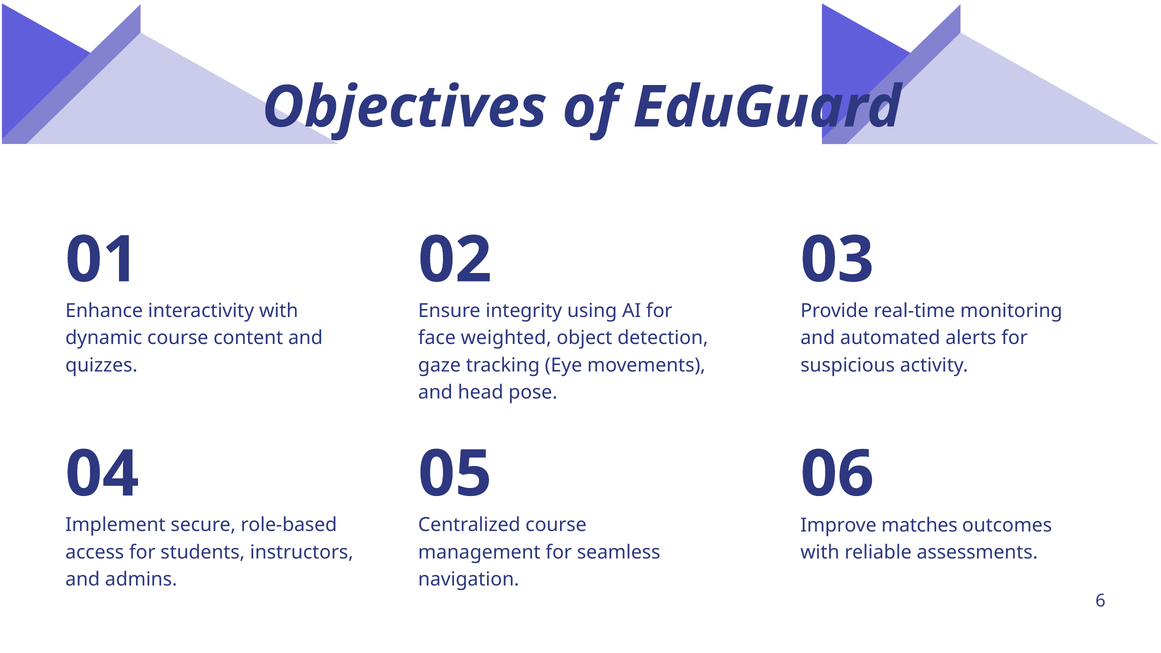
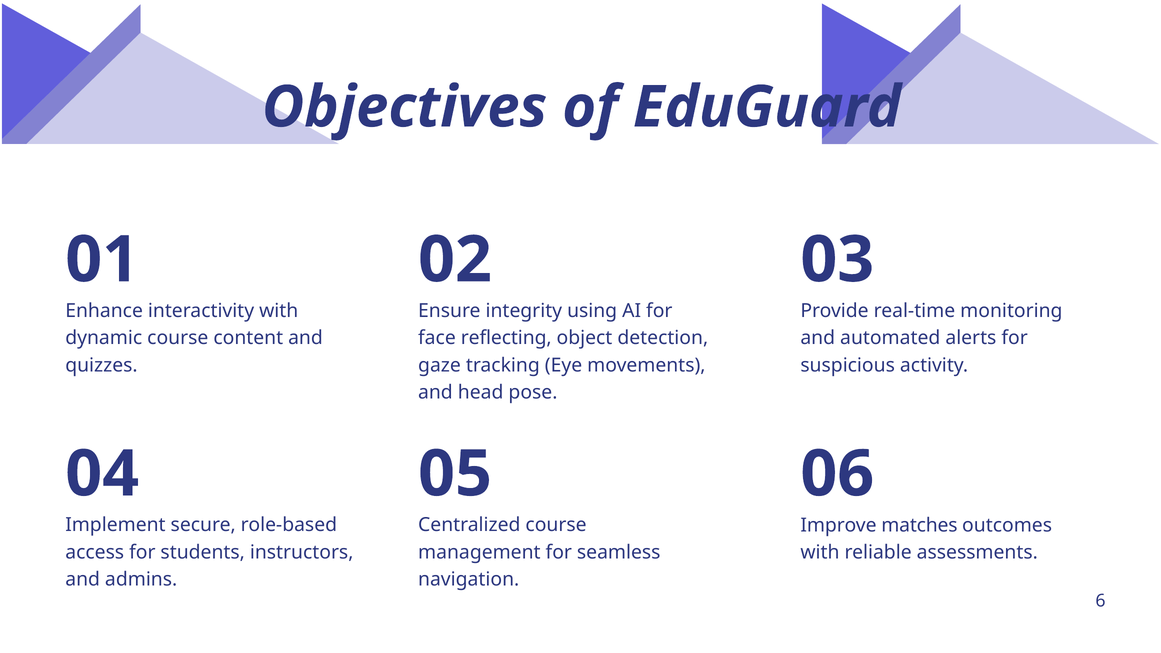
weighted: weighted -> reflecting (506, 338)
